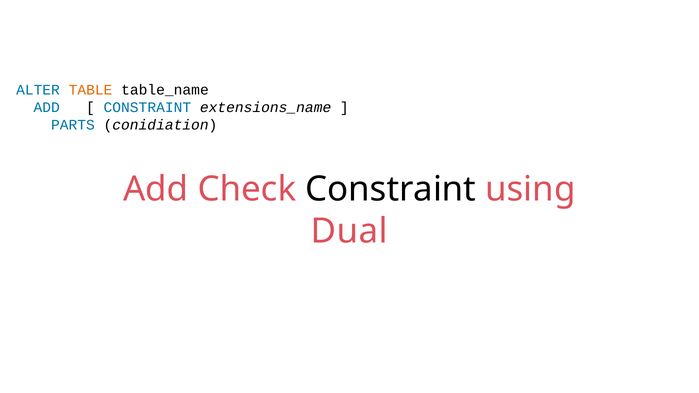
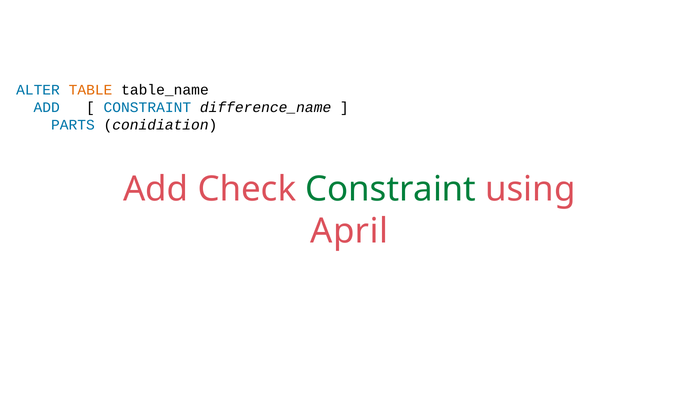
extensions_name: extensions_name -> difference_name (266, 107)
Constraint colour: black -> green (391, 190)
Dual: Dual -> April (349, 231)
